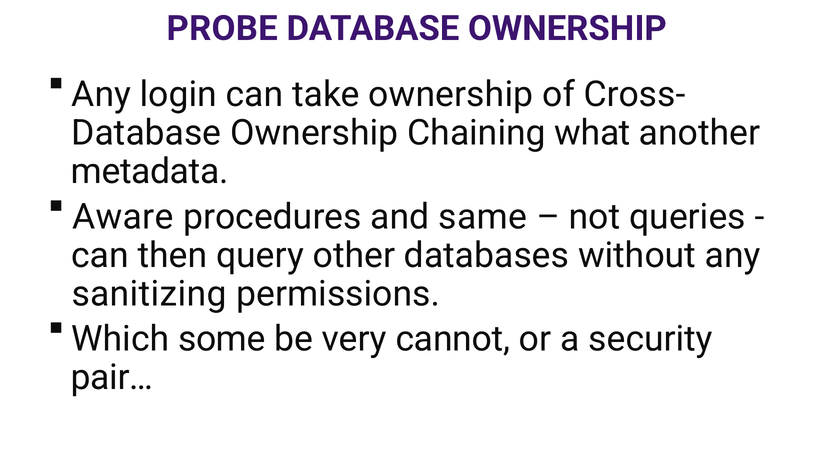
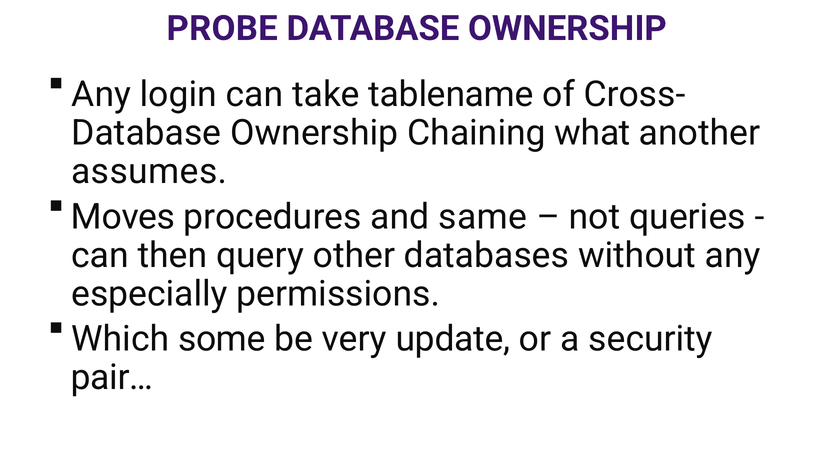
take ownership: ownership -> tablename (451, 95)
metadata: metadata -> assumes (149, 171)
Aware: Aware -> Moves (123, 217)
sanitizing: sanitizing -> especially (149, 294)
cannot: cannot -> update (453, 339)
